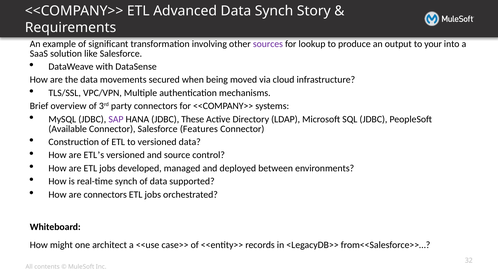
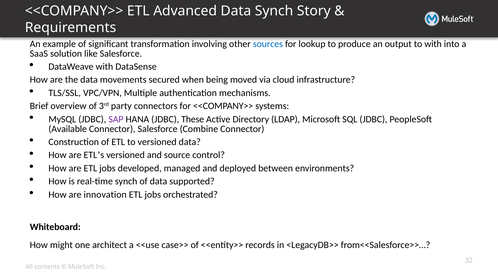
sources colour: purple -> blue (268, 44)
to your: your -> with (433, 44)
Features: Features -> Combine (199, 129)
are connectors: connectors -> innovation (105, 195)
